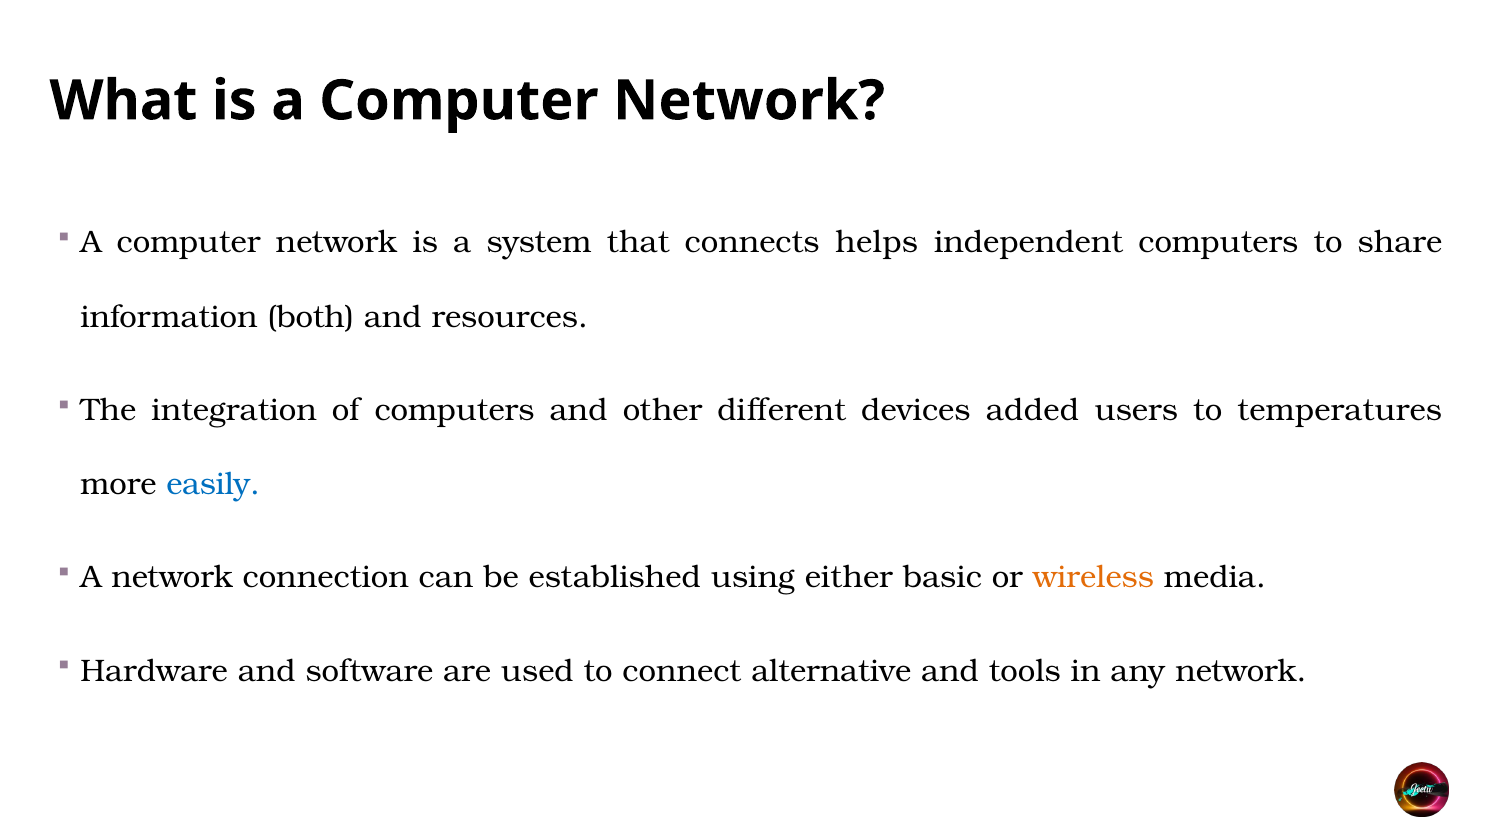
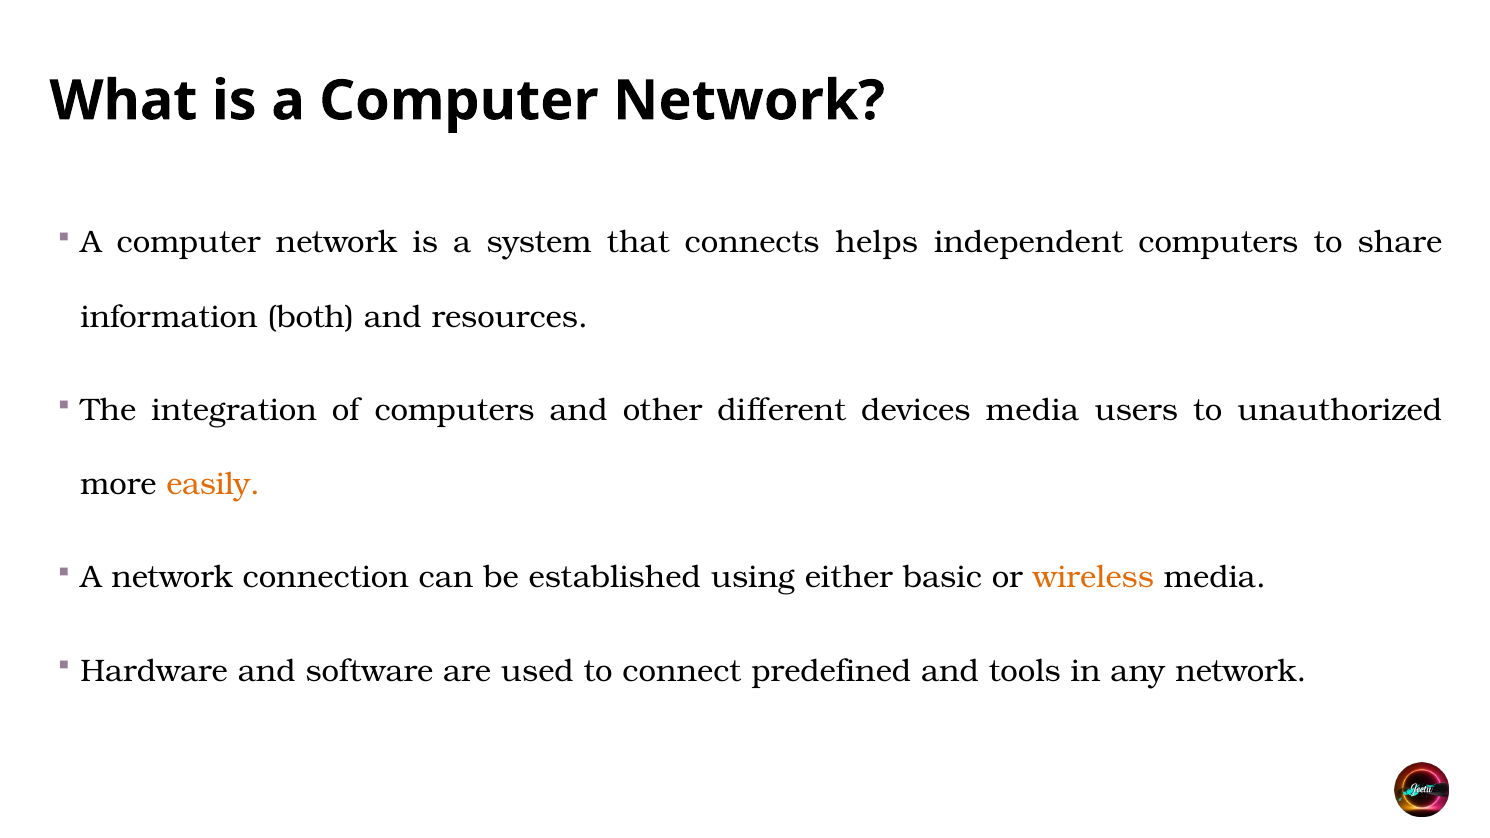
devices added: added -> media (1032, 410)
temperatures: temperatures -> unauthorized (1340, 410)
easily colour: blue -> orange (213, 485)
alternative: alternative -> predefined (831, 671)
